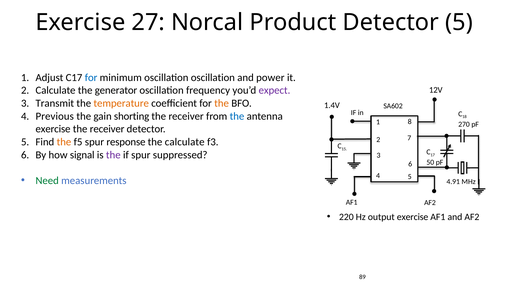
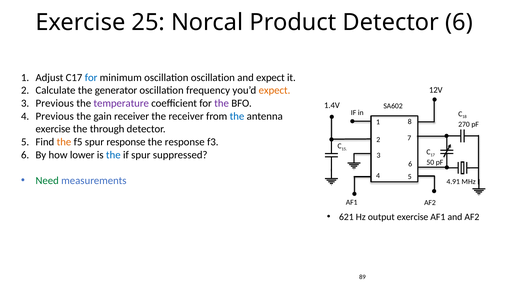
27: 27 -> 25 (148, 22)
Product Detector 5: 5 -> 6 (459, 22)
and power: power -> expect (270, 78)
expect colour: purple -> orange (274, 90)
3 Transmit: Transmit -> Previous (55, 103)
temperature colour: orange -> purple (121, 103)
the colour: orange -> purple (222, 103)
gain shorting: shorting -> receiver (132, 116)
receiver: receiver -> through (107, 129)
the calculate: calculate -> response (185, 142)
signal: signal -> lower (82, 155)
the colour: purple -> blue (113, 155)
220: 220 -> 621 (346, 217)
